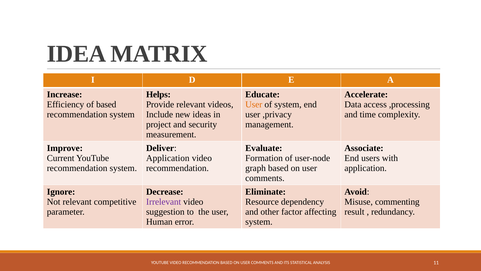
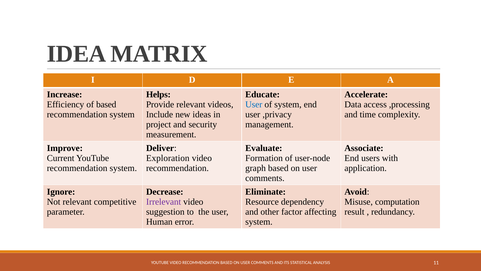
User colour: orange -> blue (254, 104)
Application: Application -> Exploration (168, 158)
commenting: commenting -> computation (397, 201)
